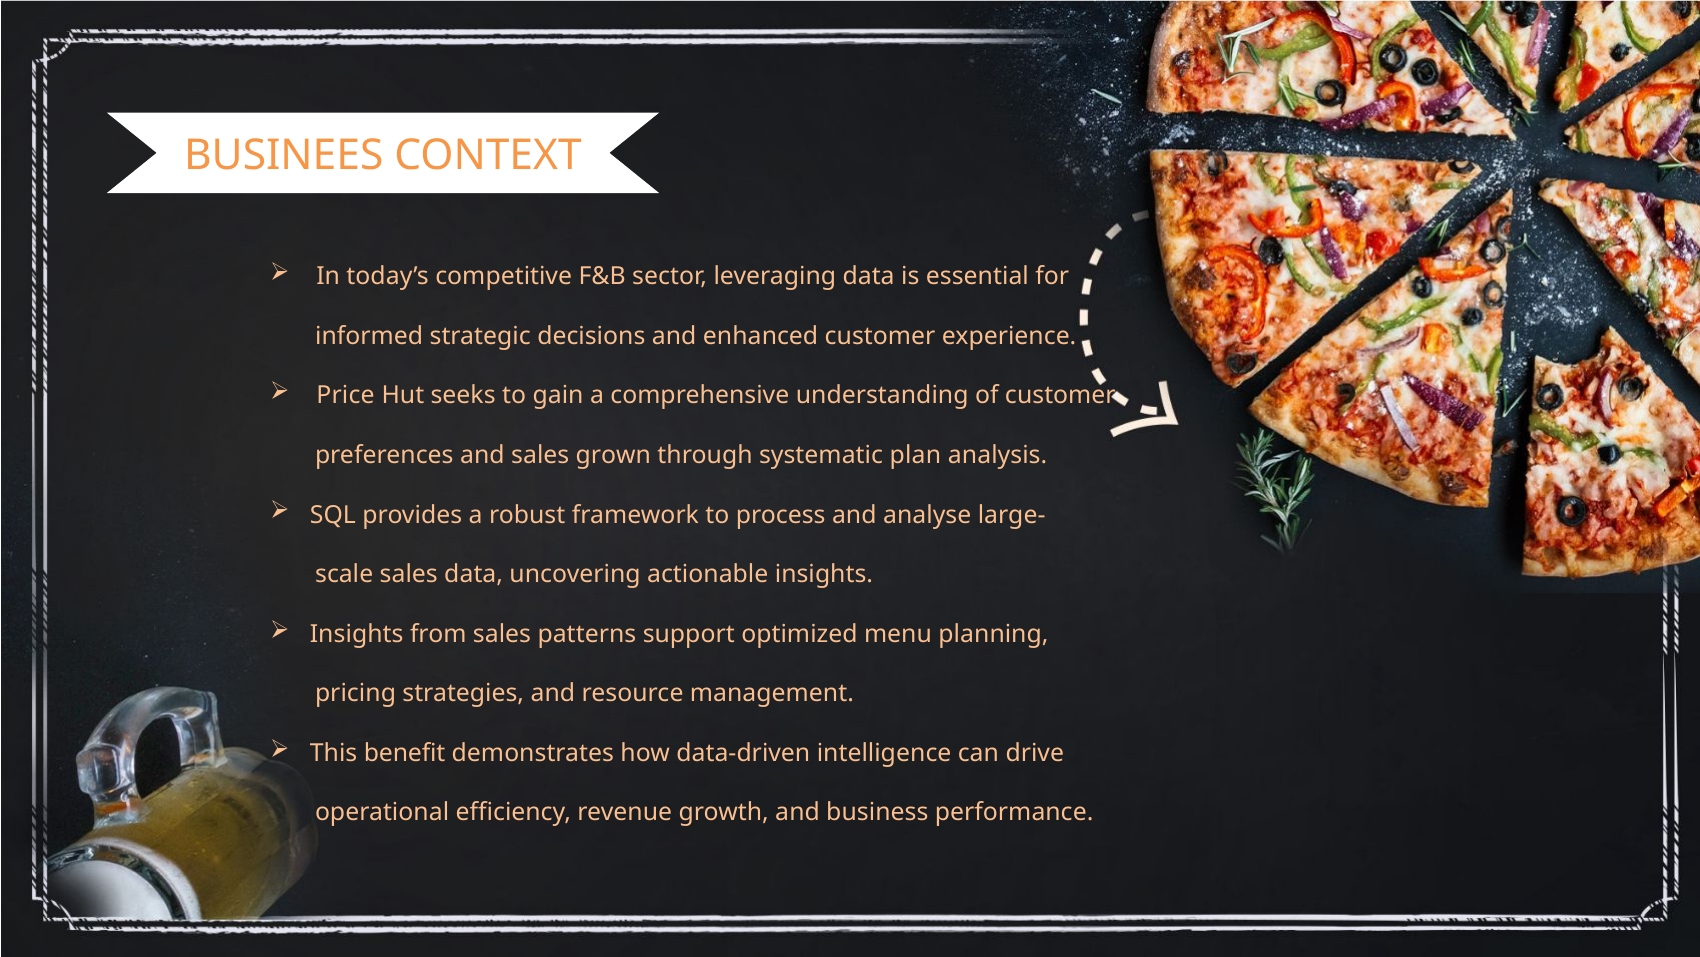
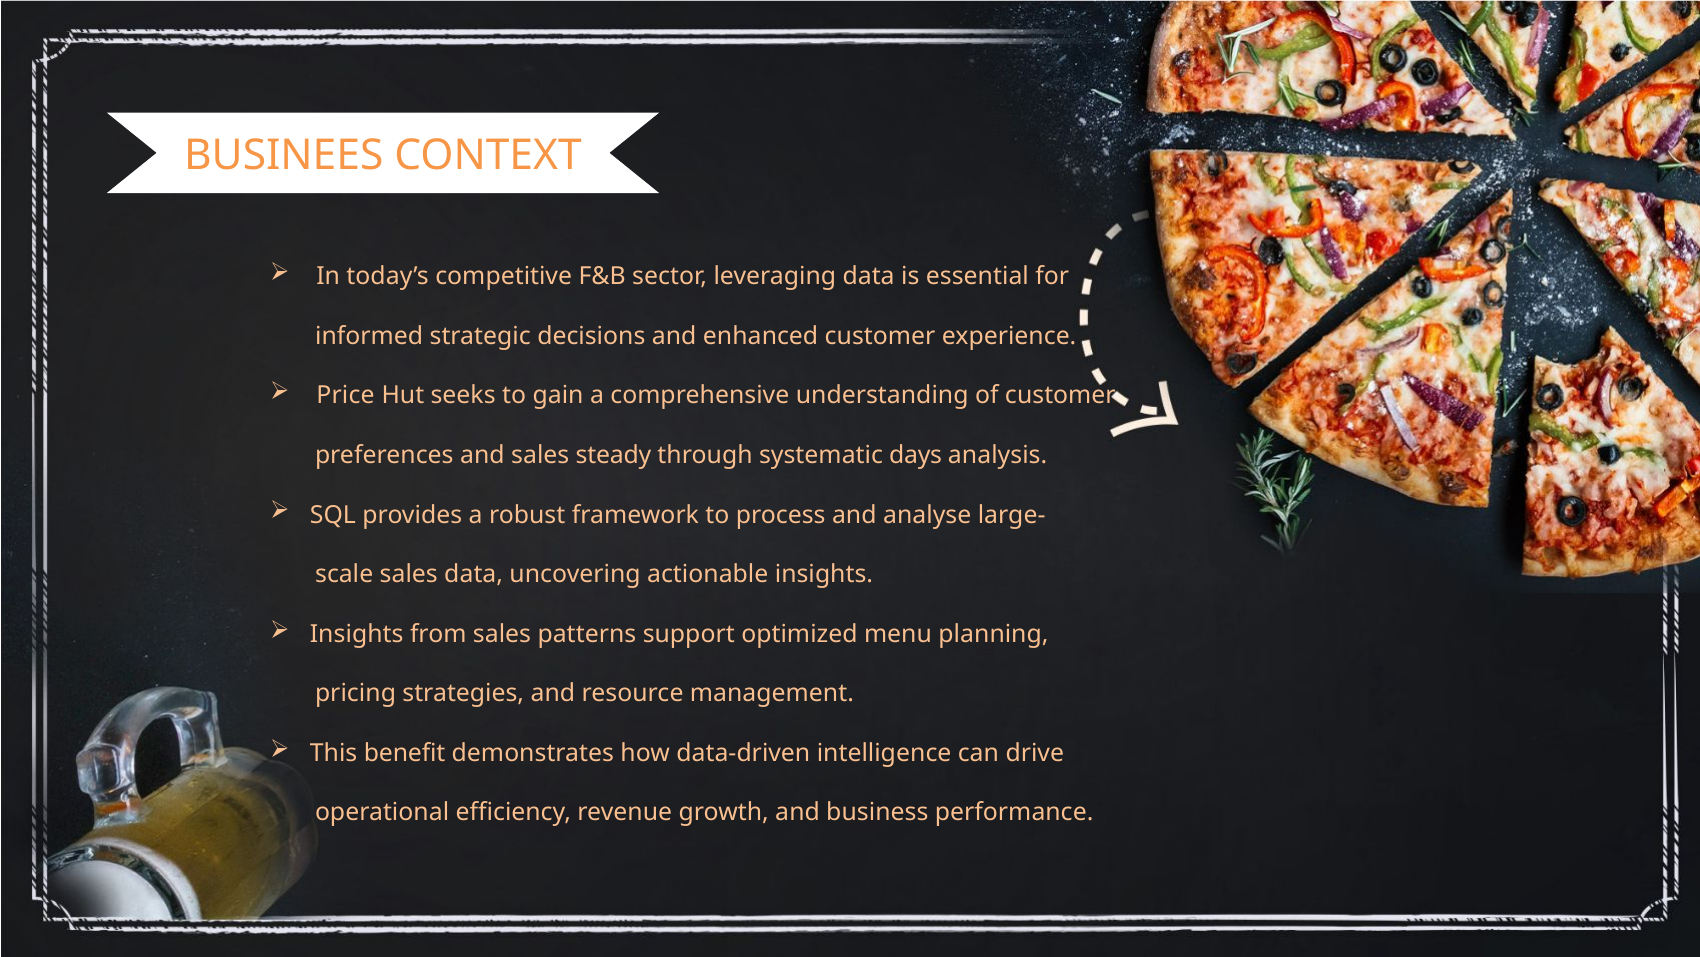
grown: grown -> steady (613, 455)
plan: plan -> days (916, 455)
